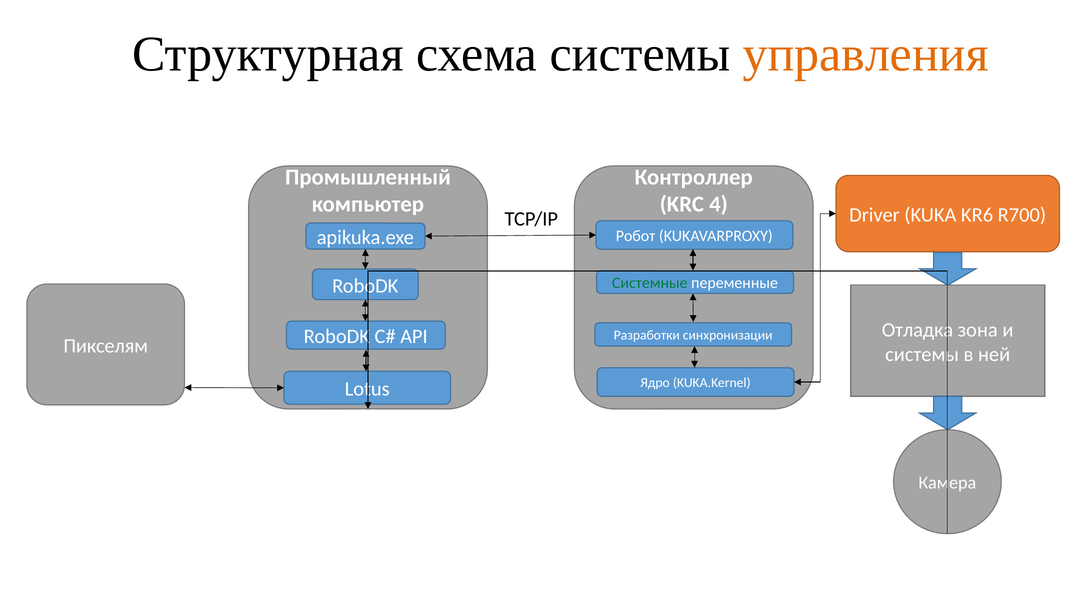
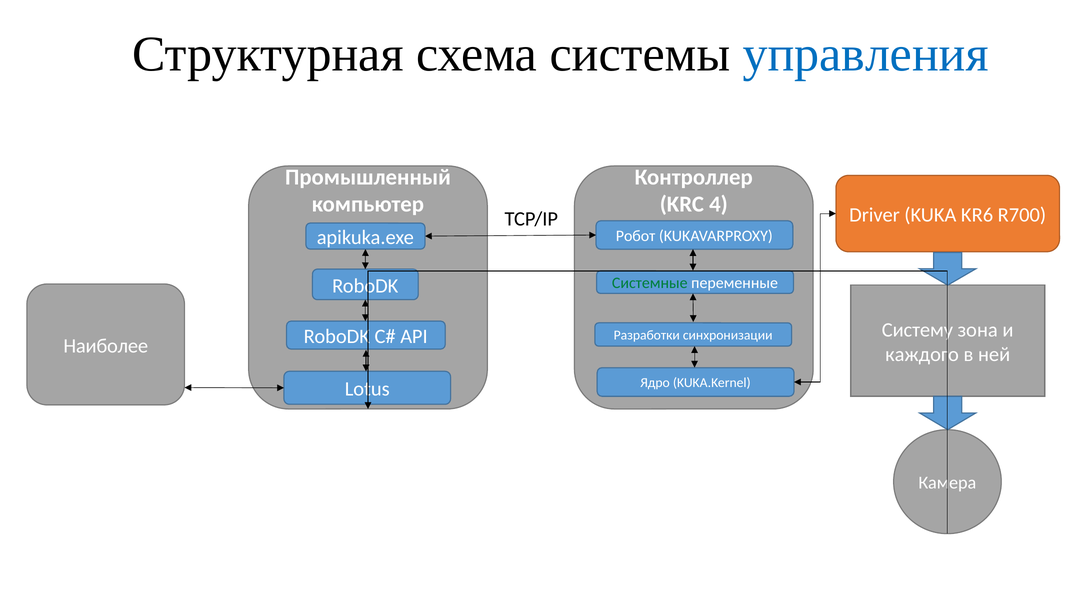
управления colour: orange -> blue (866, 54)
Отладка: Отладка -> Систему (917, 330)
Пикселям: Пикселям -> Наиболее (106, 346)
системы: системы -> каждого (922, 355)
